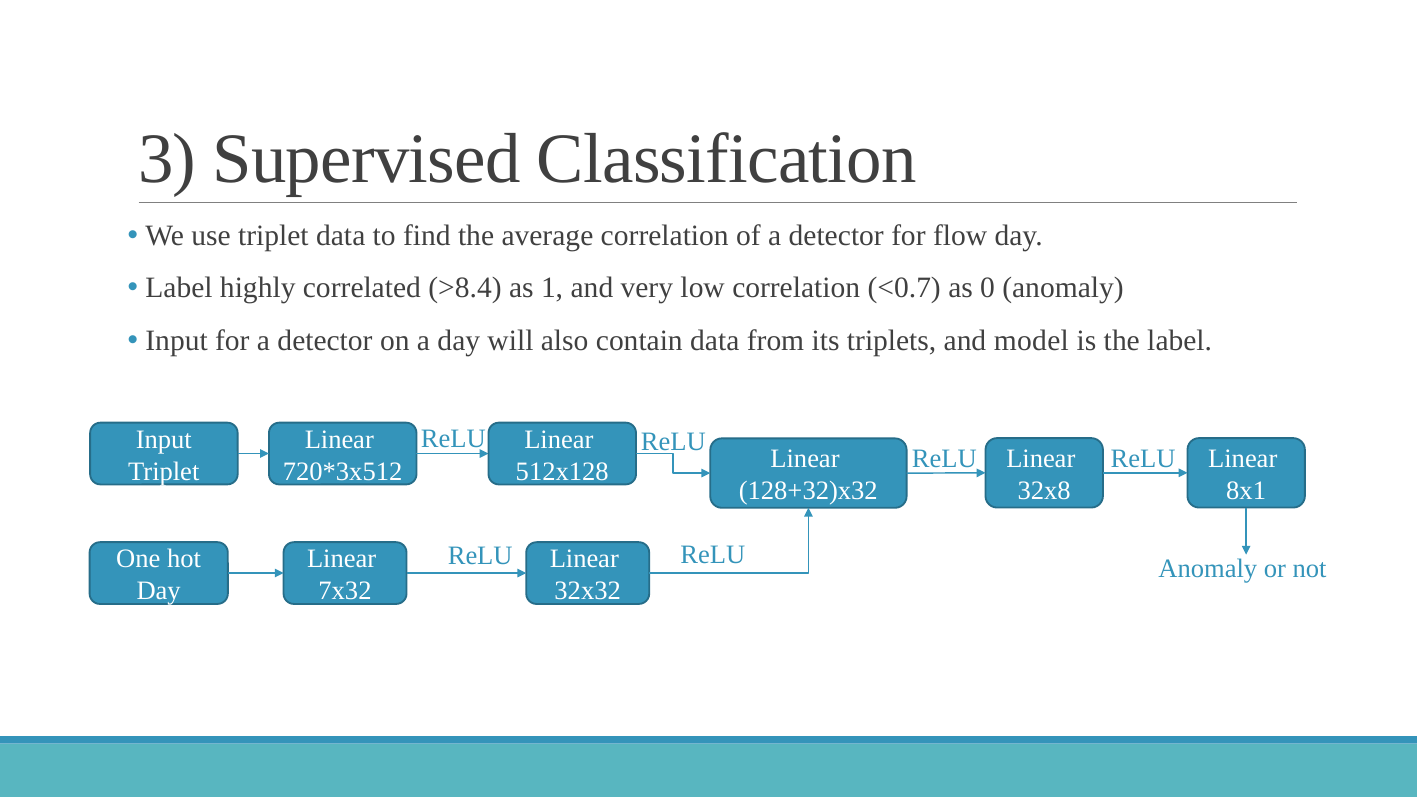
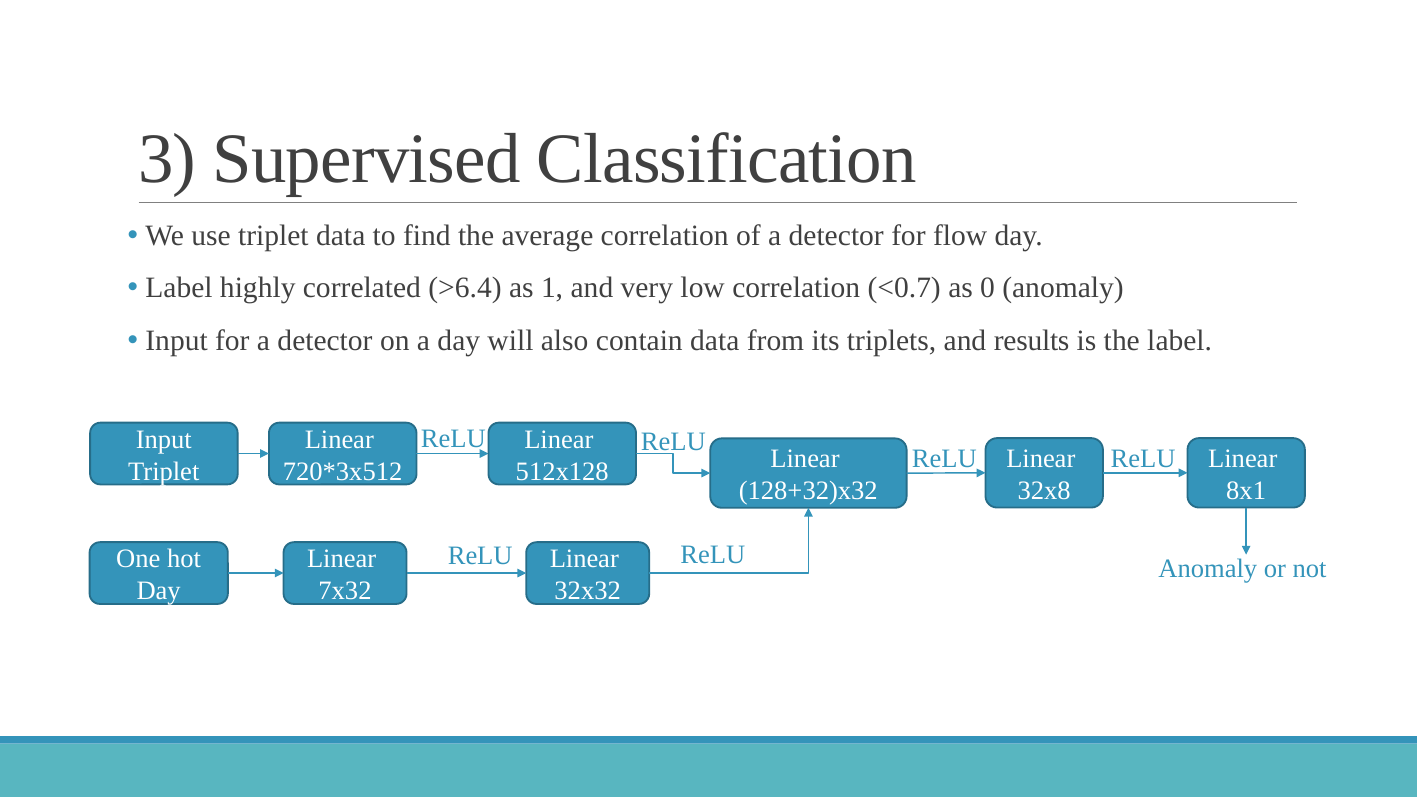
>8.4: >8.4 -> >6.4 (465, 288)
model: model -> results (1032, 341)
